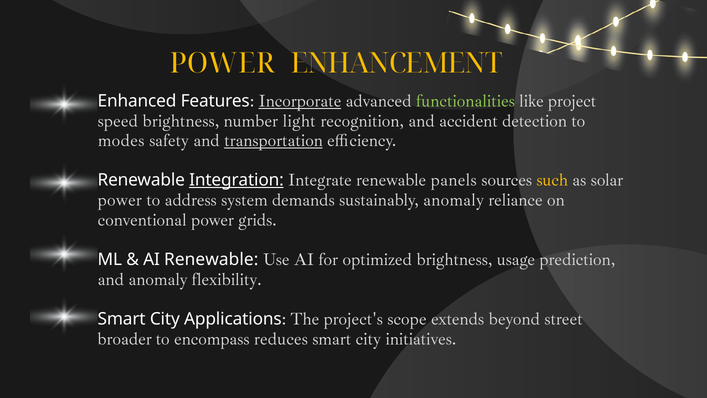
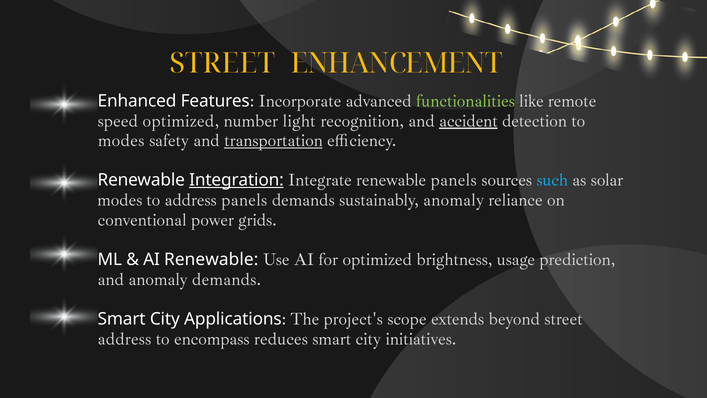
POWER: POWER -> STREET (222, 63)
Incorporate underline: present -> none (300, 101)
project: project -> remote (572, 101)
speed brightness: brightness -> optimized (181, 121)
accident underline: none -> present (469, 121)
such colour: yellow -> light blue (552, 180)
power: power -> modes (120, 200)
address system: system -> panels (244, 200)
anomaly flexibility: flexibility -> demands (227, 279)
broader: broader -> address (124, 339)
